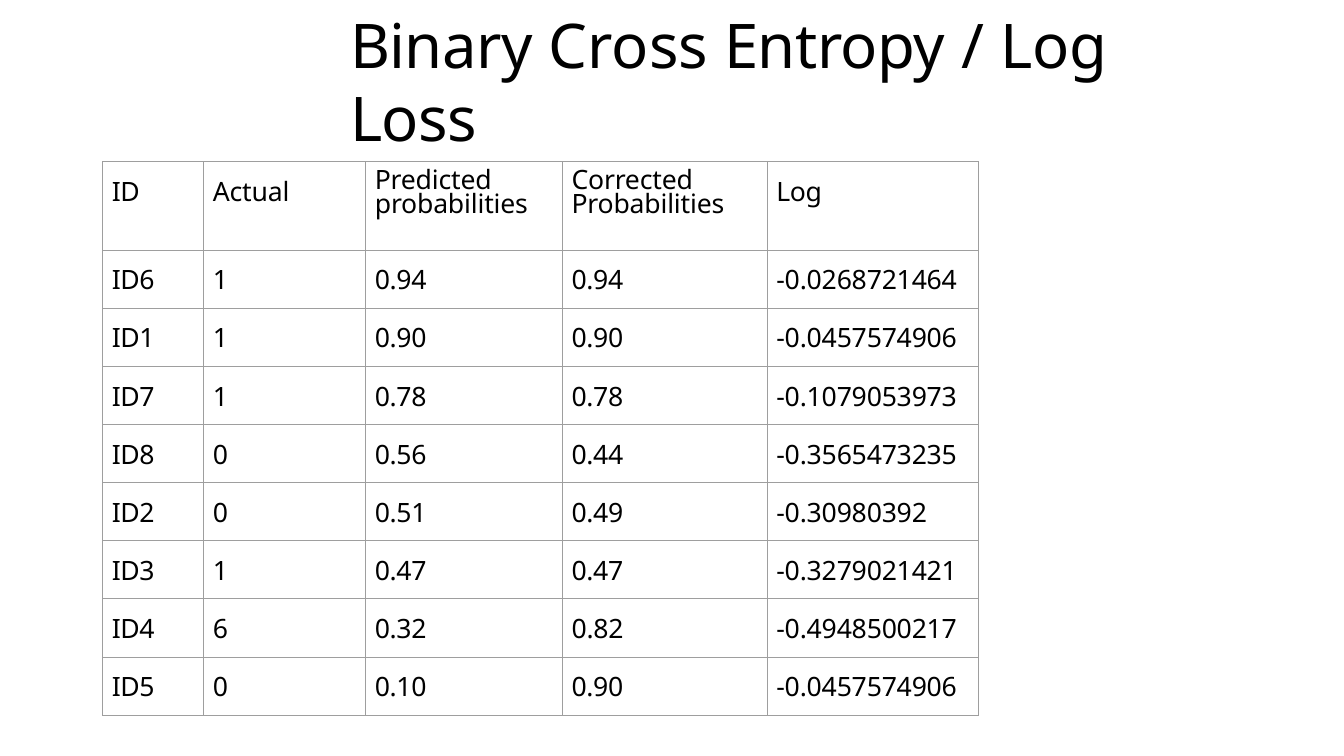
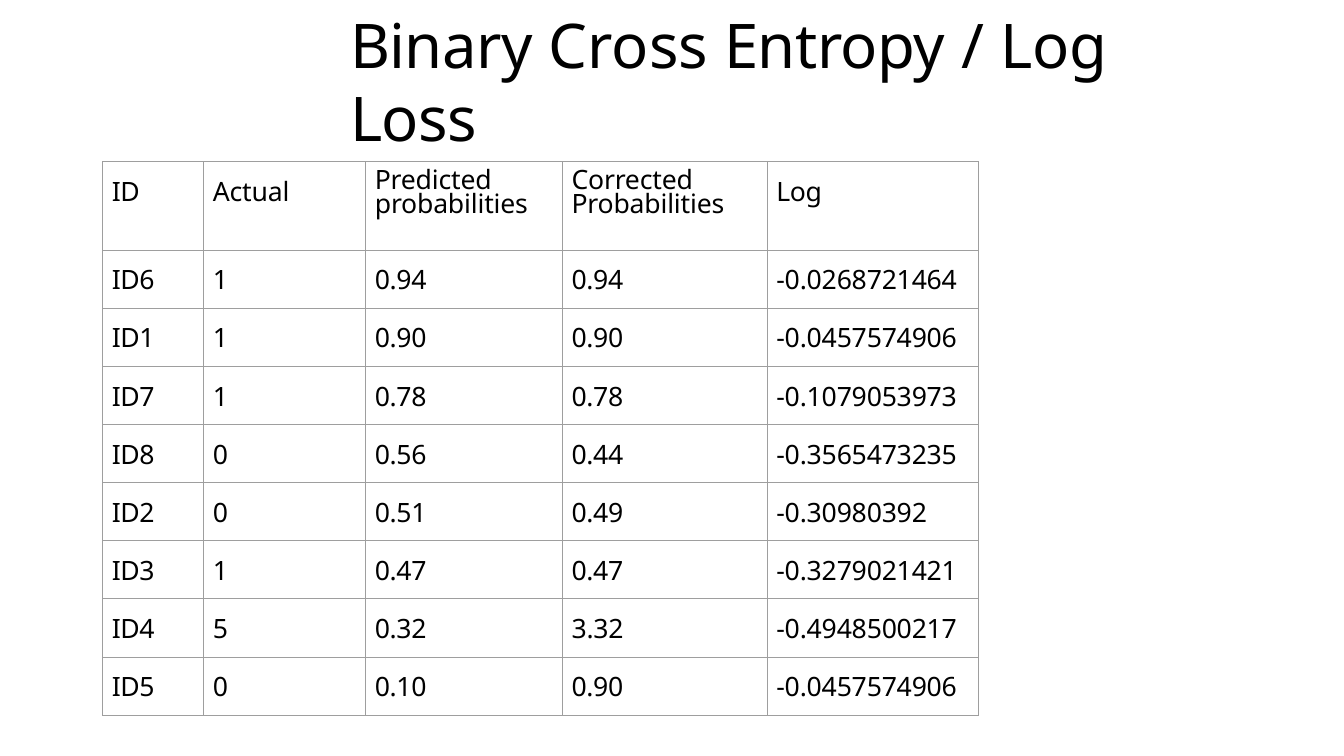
6: 6 -> 5 (221, 630)
0.82: 0.82 -> 3.32 (598, 630)
